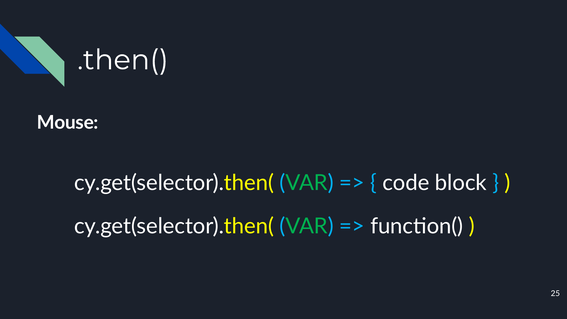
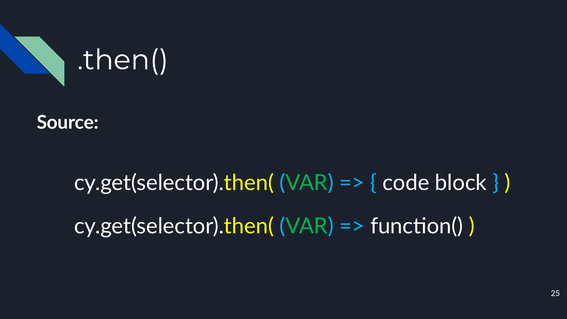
Mouse: Mouse -> Source (68, 123)
